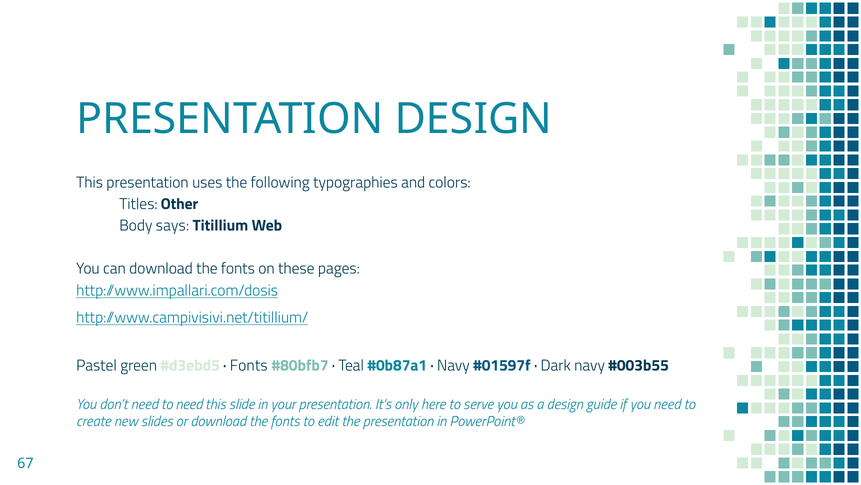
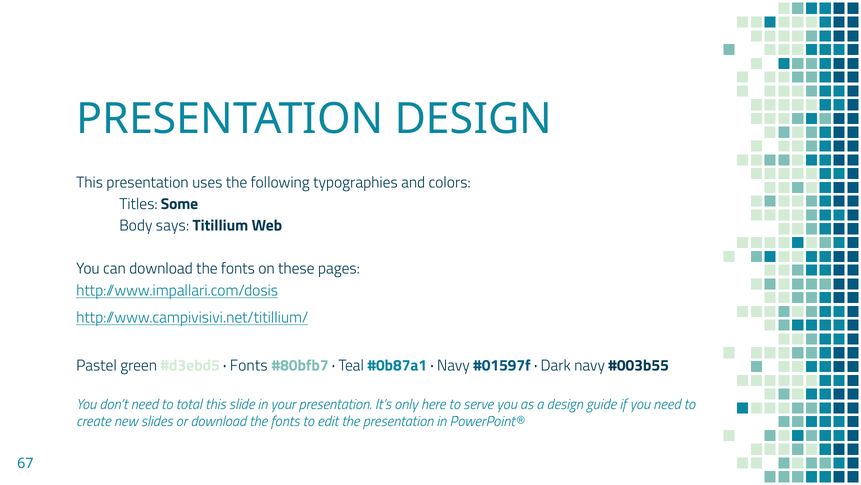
Other: Other -> Some (180, 204)
to need: need -> total (189, 404)
